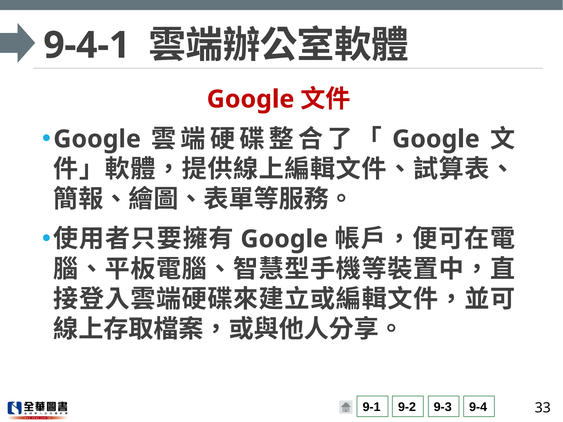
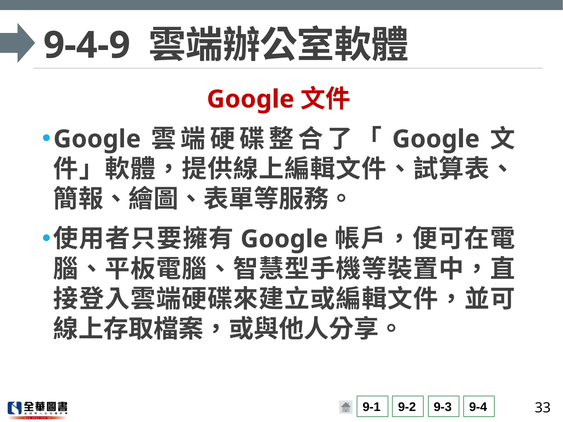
9-4-1: 9-4-1 -> 9-4-9 (87, 45)
